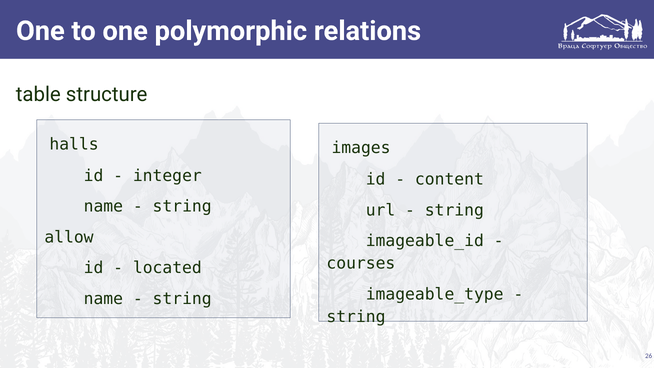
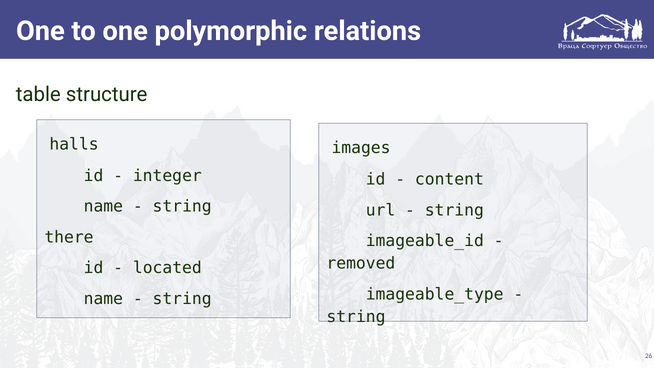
allow: allow -> there (69, 237)
courses: courses -> removed (361, 263)
